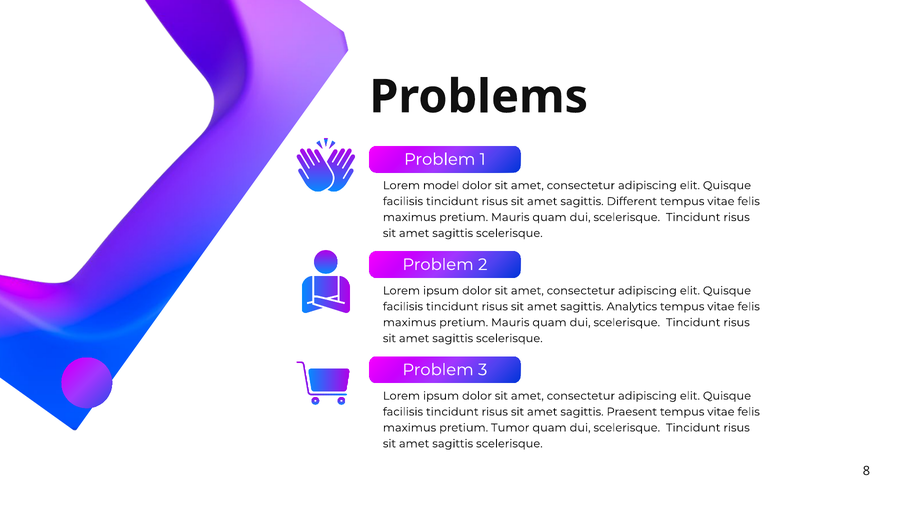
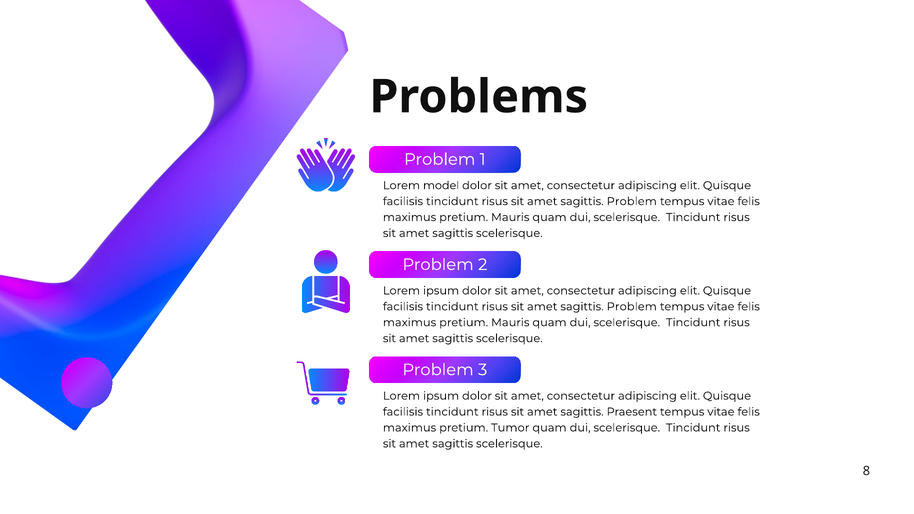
Different: Different -> Problem (632, 201)
Analytics: Analytics -> Problem (632, 307)
